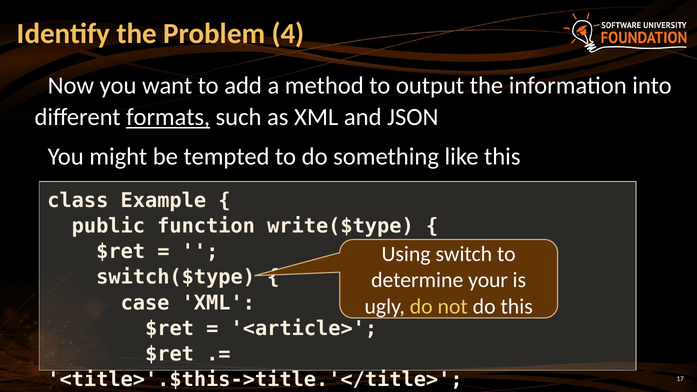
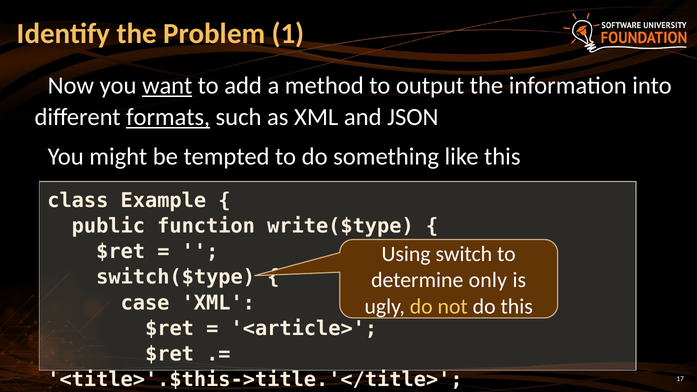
4: 4 -> 1 (288, 34)
want underline: none -> present (167, 86)
your: your -> only (488, 280)
